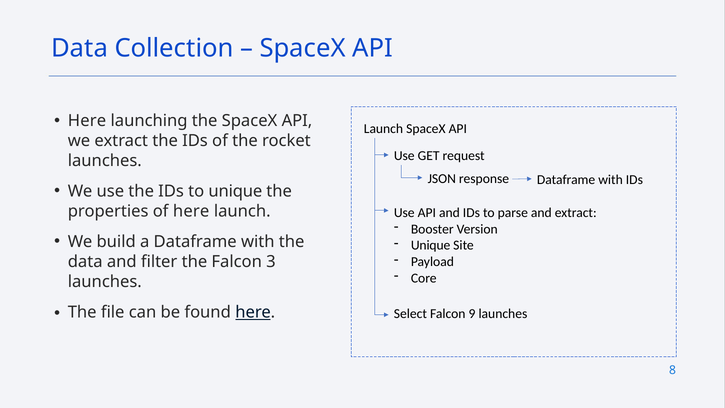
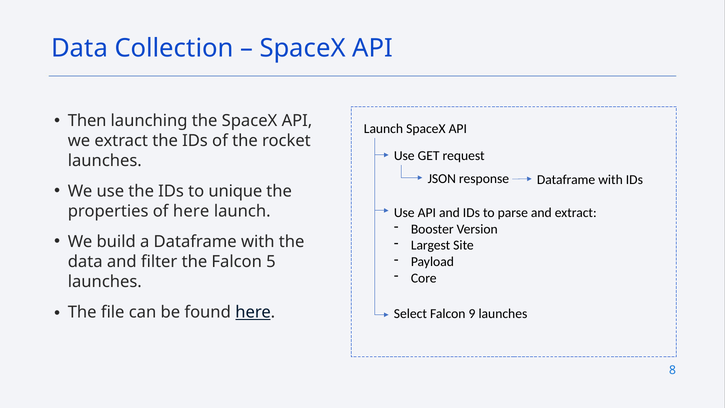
Here: Here -> Then (87, 121)
Unique: Unique -> Largest (431, 245)
3: 3 -> 5 (271, 261)
